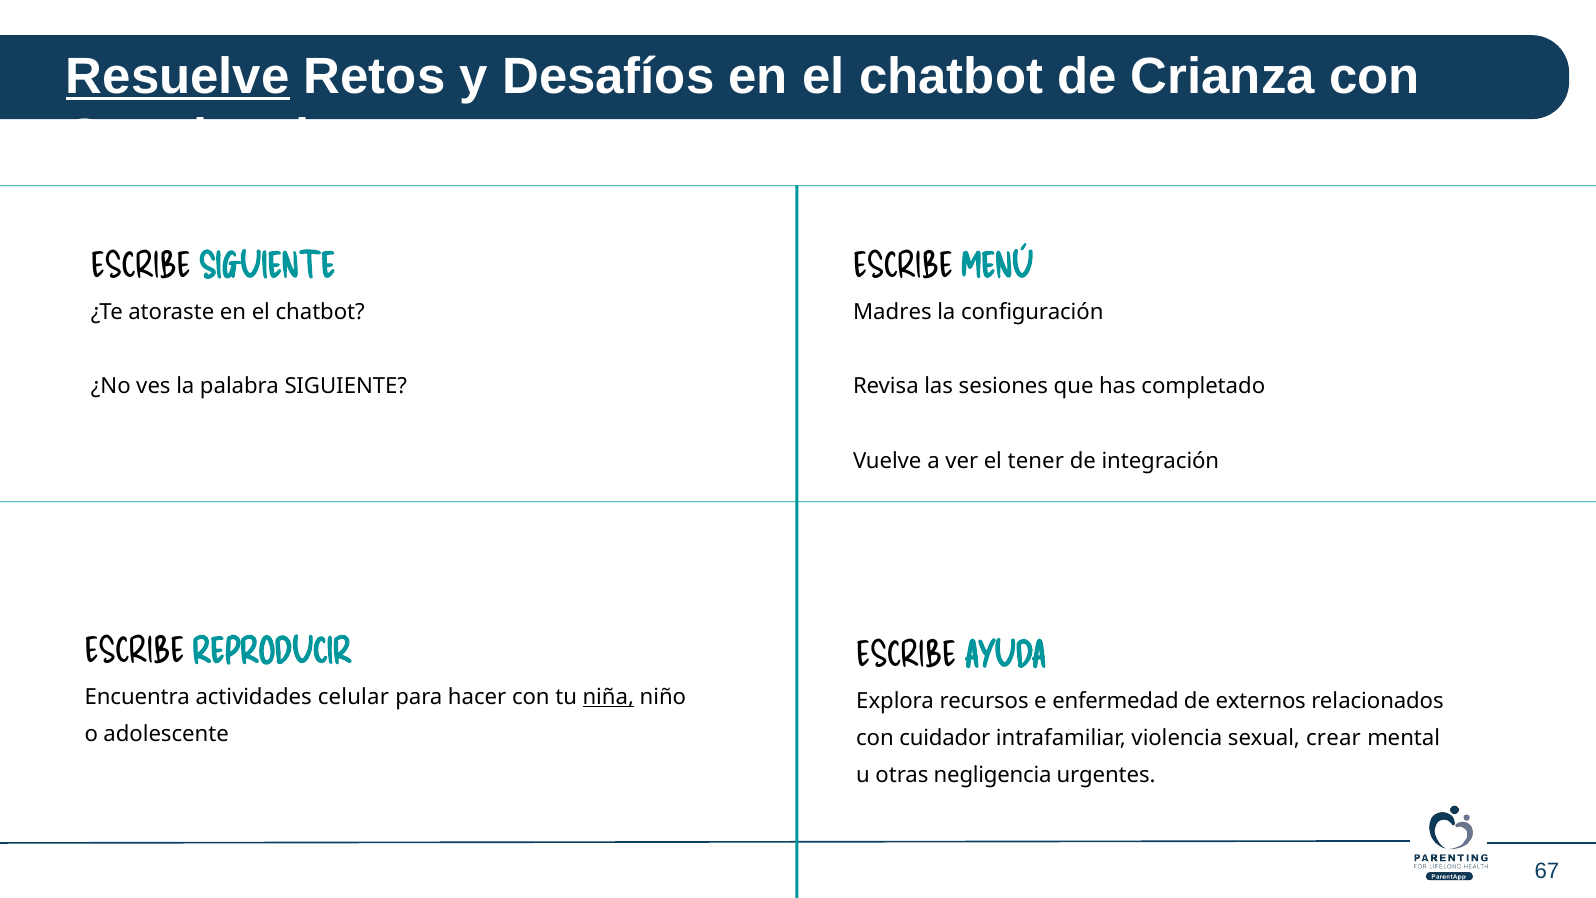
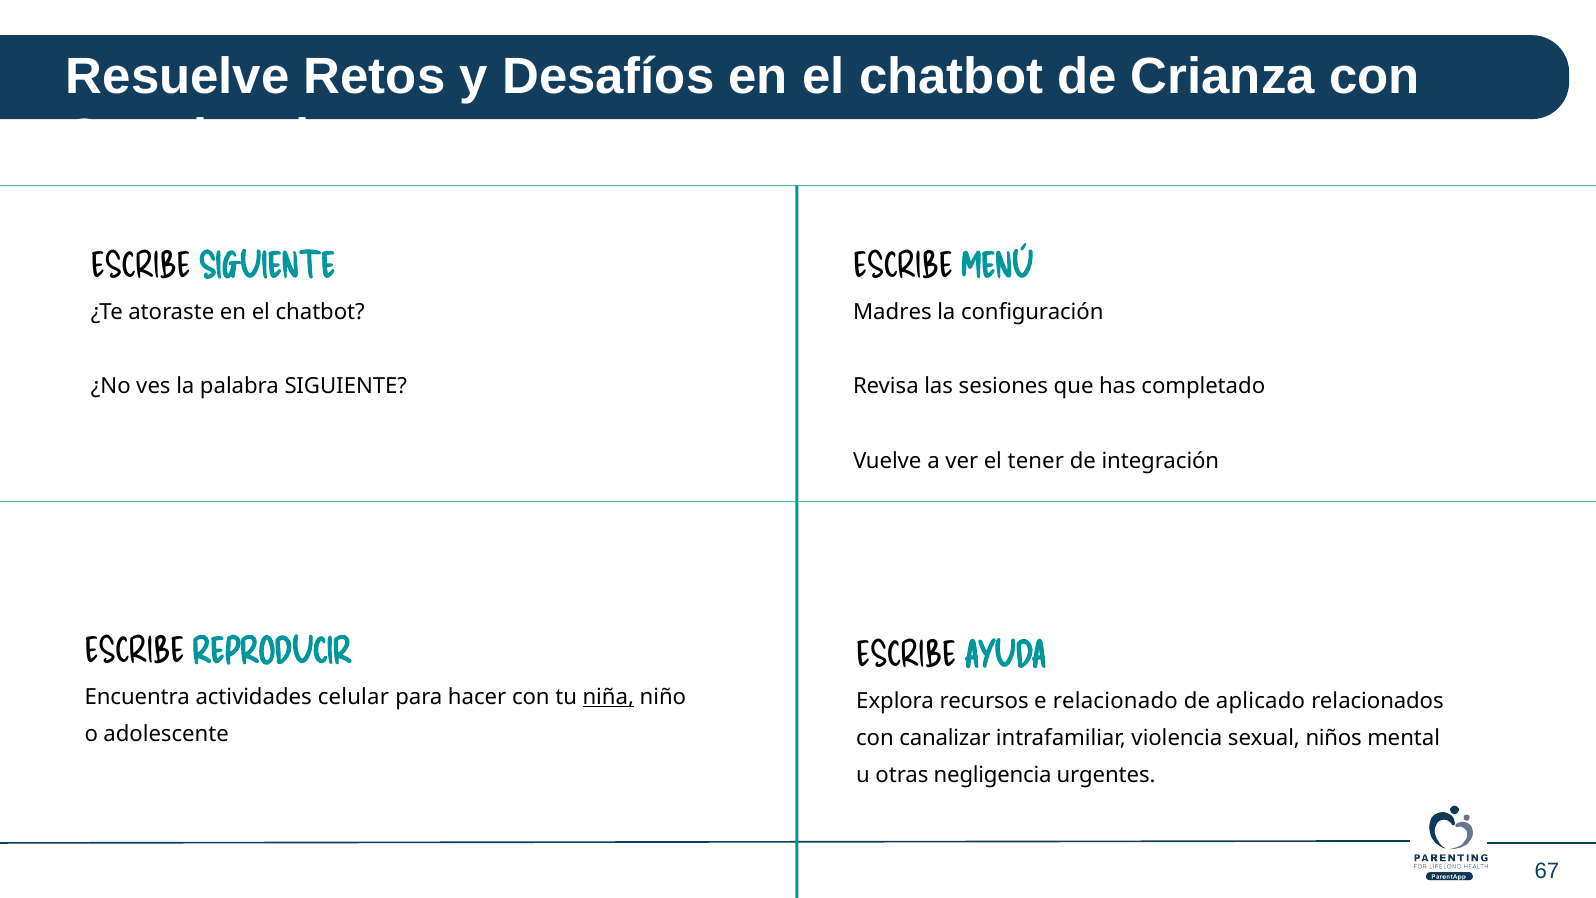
Resuelve underline: present -> none (178, 77)
enfermedad: enfermedad -> relacionado (1115, 701)
externos: externos -> aplicado (1261, 701)
cuidador: cuidador -> canalizar (945, 738)
crear: crear -> niños (1334, 738)
